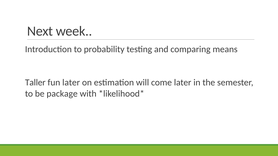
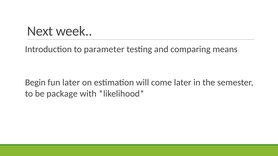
probability: probability -> parameter (104, 49)
Taller: Taller -> Begin (35, 83)
